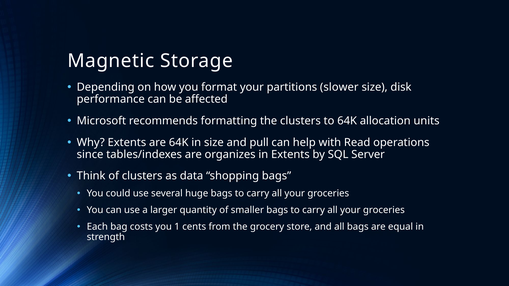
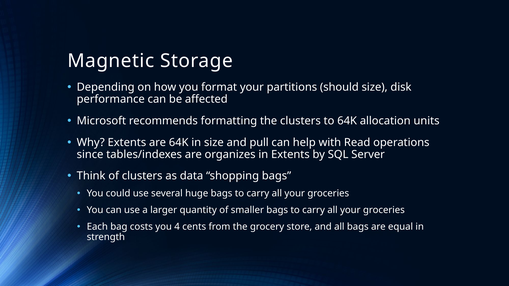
slower: slower -> should (339, 87)
1: 1 -> 4 (177, 227)
